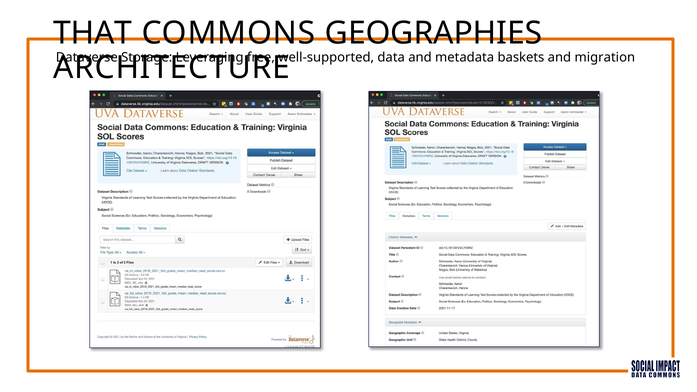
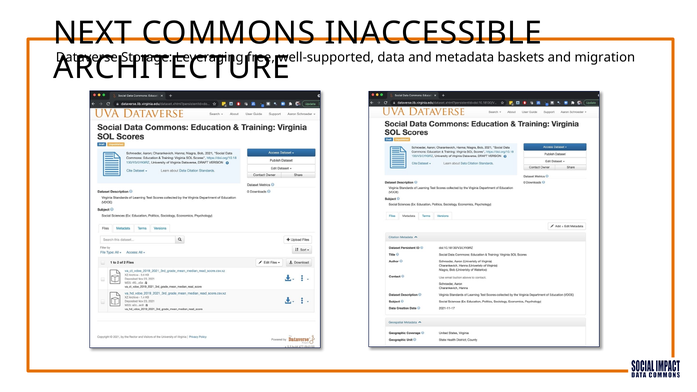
THAT: THAT -> NEXT (92, 33)
GEOGRAPHIES: GEOGRAPHIES -> INACCESSIBLE (433, 33)
